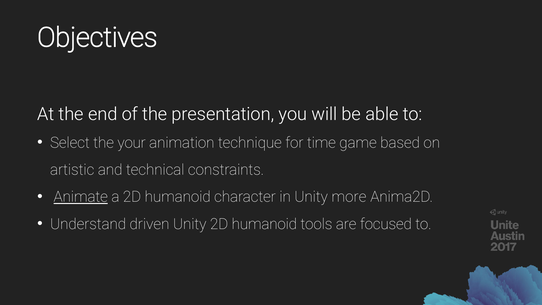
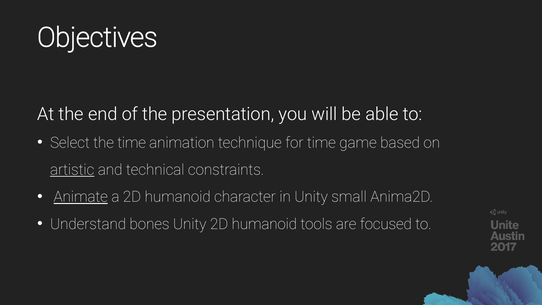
the your: your -> time (132, 143)
artistic underline: none -> present (72, 170)
more: more -> small (349, 197)
driven: driven -> bones (150, 224)
